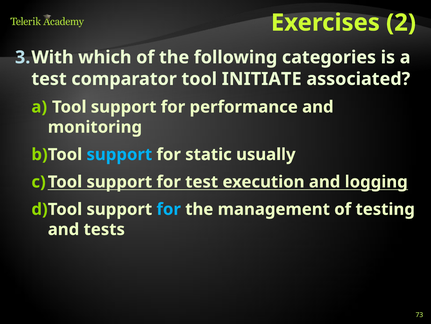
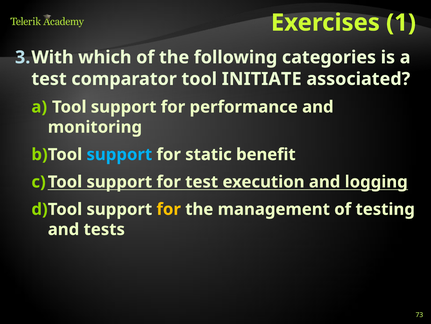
2: 2 -> 1 (401, 23)
usually: usually -> benefit (266, 154)
for colour: light blue -> yellow (169, 209)
